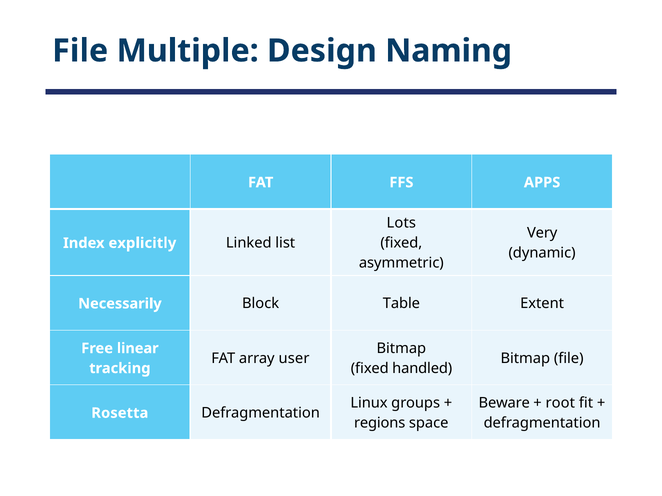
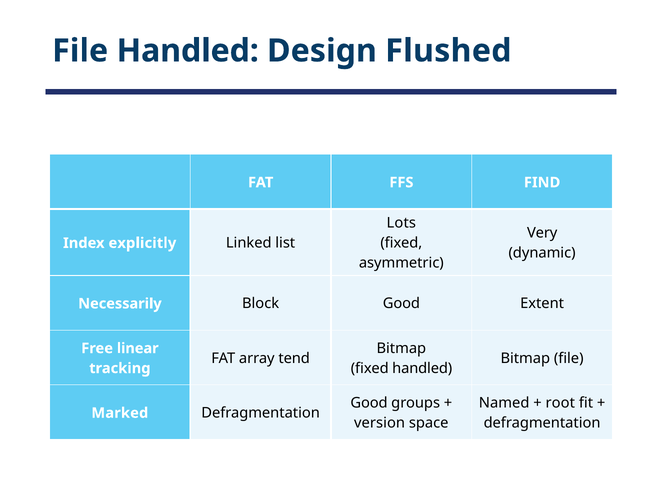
File Multiple: Multiple -> Handled (188, 51)
Naming: Naming -> Flushed (448, 51)
APPS: APPS -> FIND (542, 183)
Block Table: Table -> Good (401, 304)
user: user -> tend (294, 359)
Linux: Linux -> Good (369, 403)
Beware: Beware -> Named (504, 403)
Rosetta: Rosetta -> Marked (120, 413)
regions: regions -> version (380, 423)
